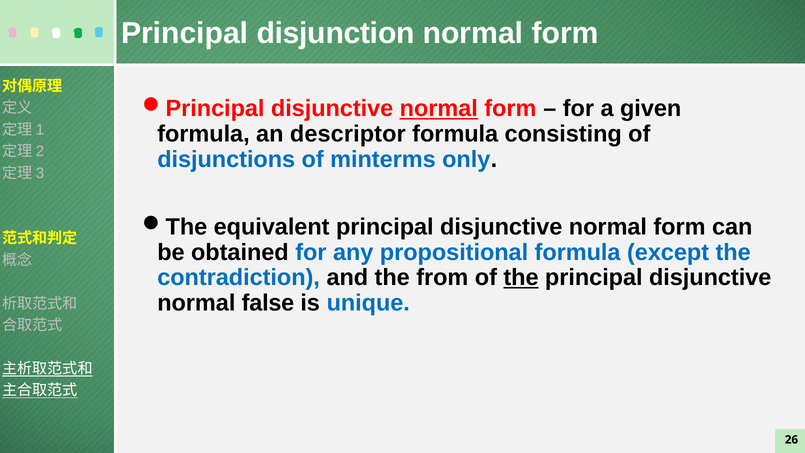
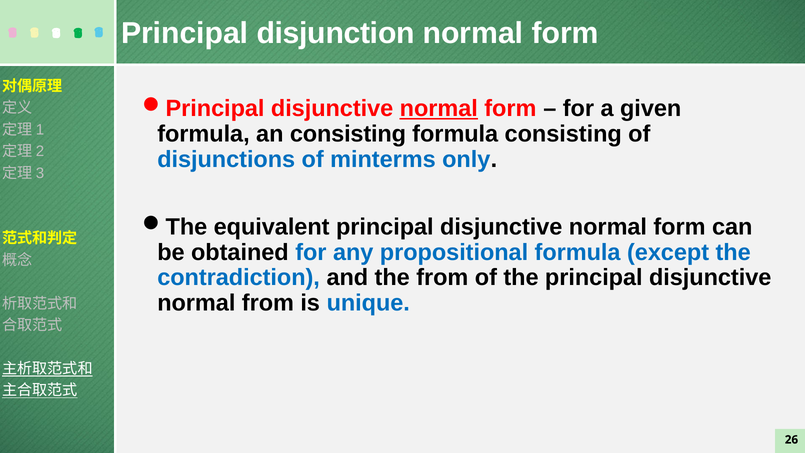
an descriptor: descriptor -> consisting (348, 134)
the underline: present -> none (521, 278)
normal false: false -> from (268, 303)
